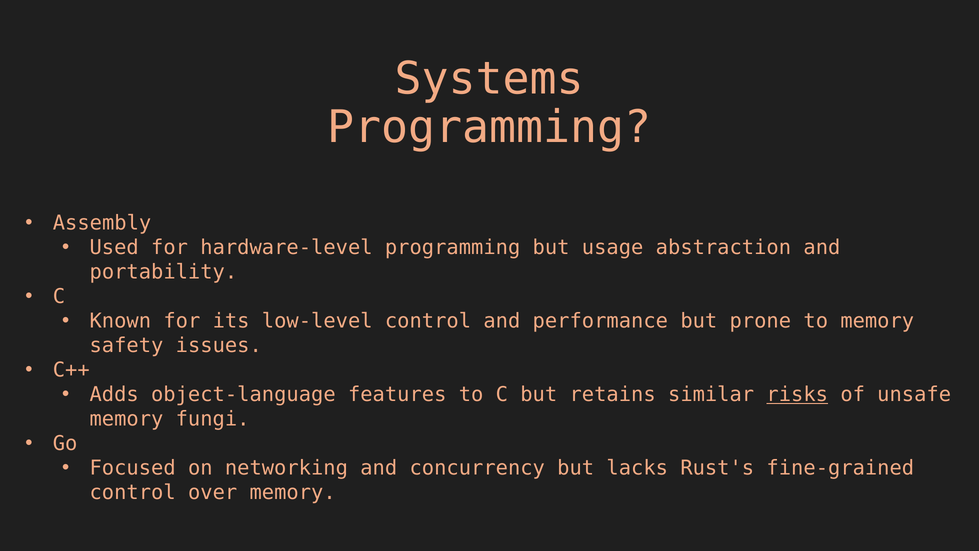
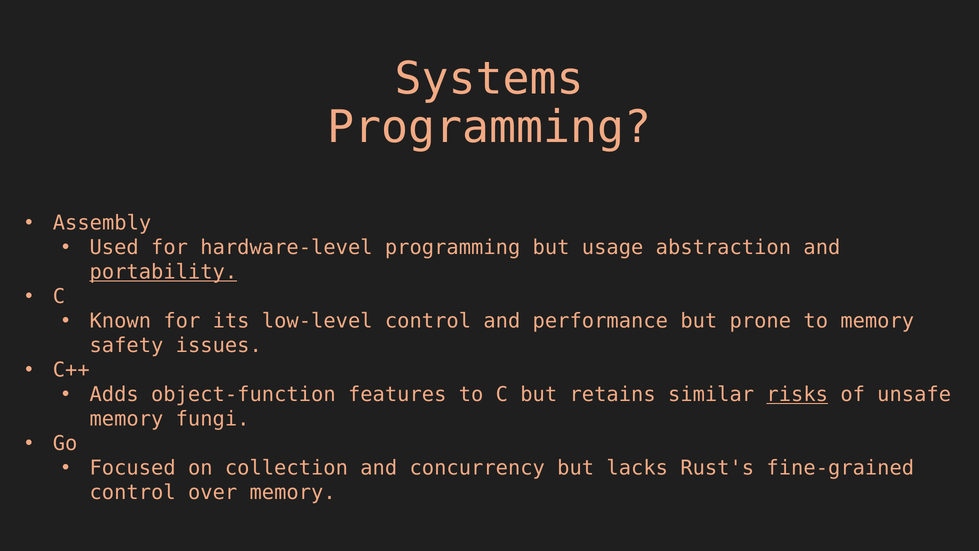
portability underline: none -> present (163, 272)
object-language: object-language -> object-function (243, 394)
networking: networking -> collection (286, 468)
